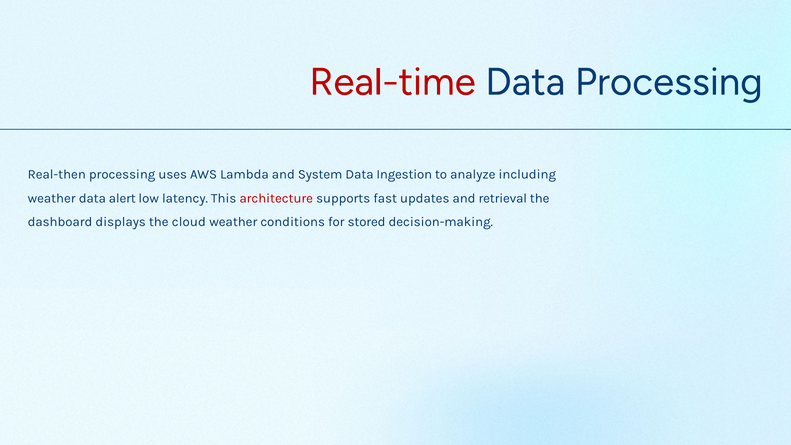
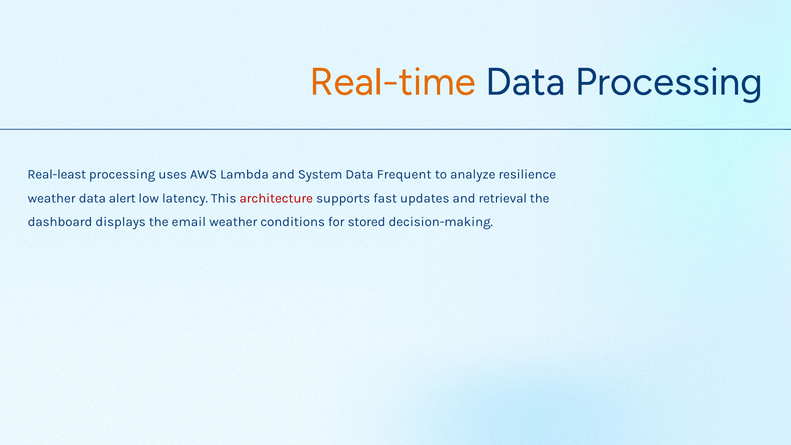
Real-time colour: red -> orange (393, 82)
Real-then: Real-then -> Real-least (57, 175)
Ingestion: Ingestion -> Frequent (404, 175)
including: including -> resilience (527, 175)
cloud: cloud -> email (189, 222)
